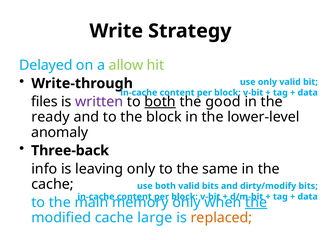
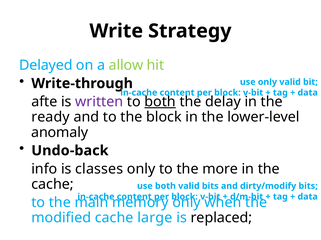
files: files -> afte (44, 102)
good: good -> delay (223, 102)
Three-back: Three-back -> Undo-back (70, 151)
leaving: leaving -> classes (99, 169)
same: same -> more (220, 169)
the underline: present -> none (256, 203)
replaced colour: orange -> black (221, 218)
